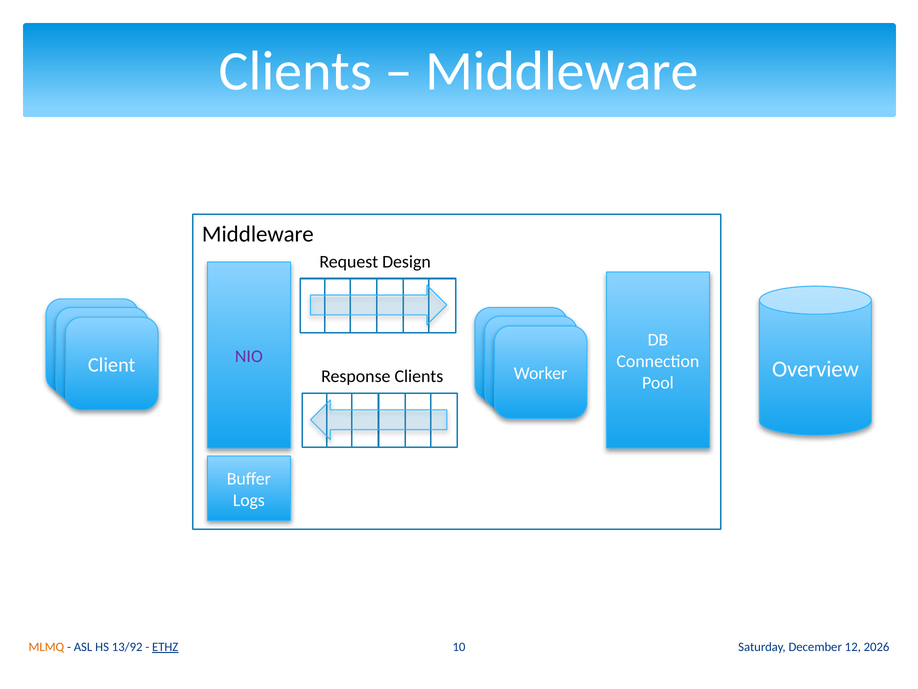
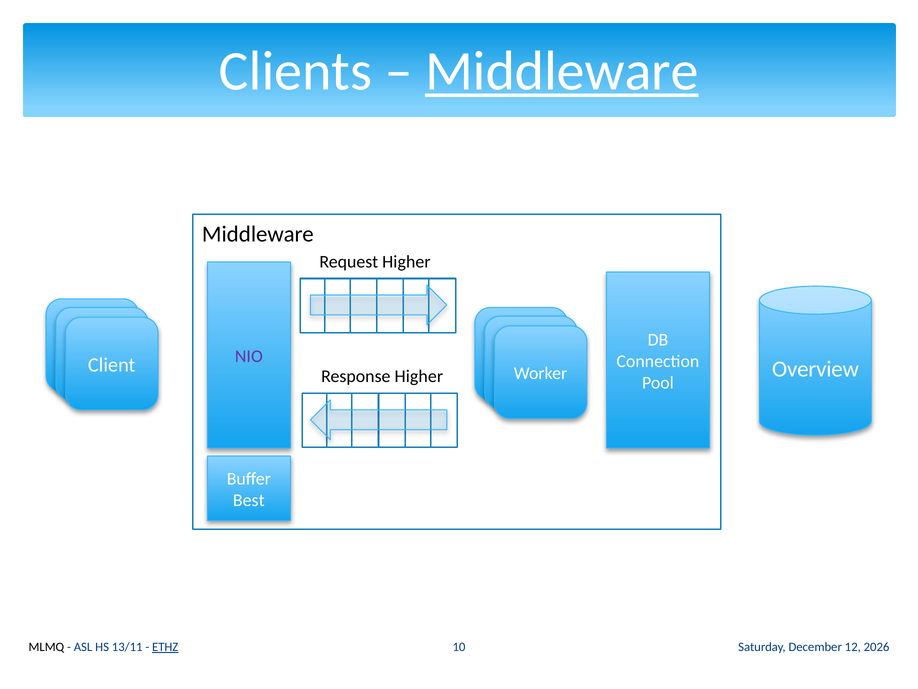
Middleware underline: none -> present (562, 71)
Request Design: Design -> Higher (406, 261)
Response Clients: Clients -> Higher (419, 376)
Logs: Logs -> Best (249, 500)
MLMQ colour: orange -> black (46, 647)
13/92: 13/92 -> 13/11 (127, 647)
